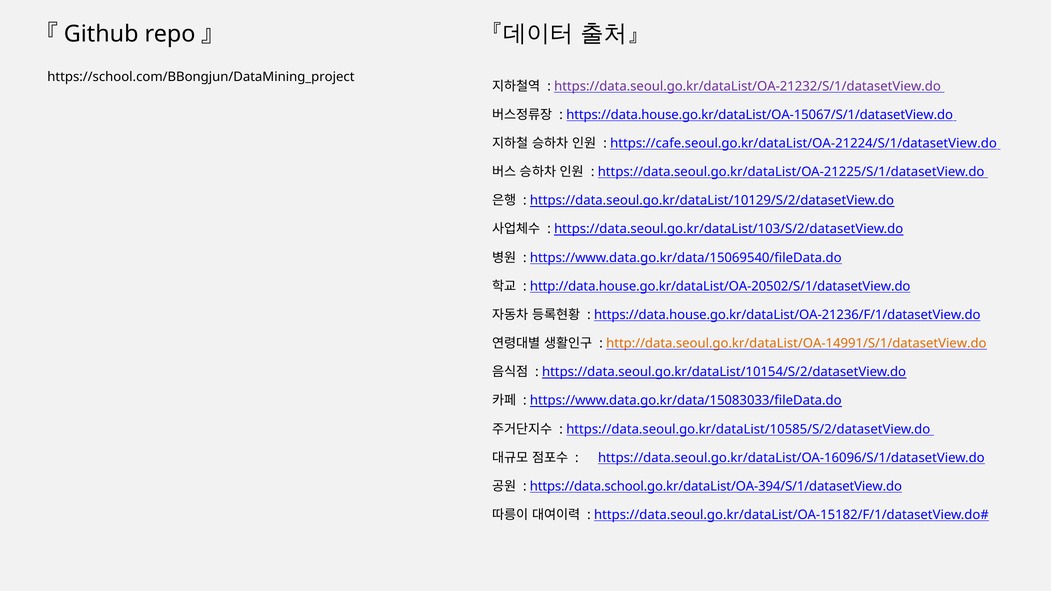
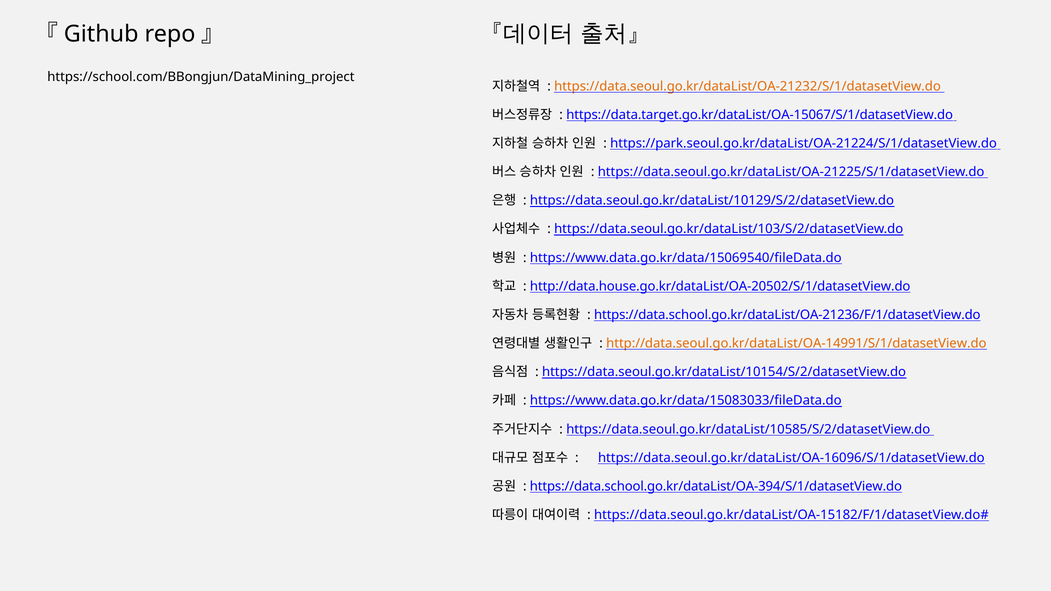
https://data.seoul.go.kr/dataList/OA-21232/S/1/datasetView.do colour: purple -> orange (748, 86)
https://data.house.go.kr/dataList/OA-15067/S/1/datasetView.do: https://data.house.go.kr/dataList/OA-15067/S/1/datasetView.do -> https://data.target.go.kr/dataList/OA-15067/S/1/datasetView.do (760, 115)
https://cafe.seoul.go.kr/dataList/OA-21224/S/1/datasetView.do: https://cafe.seoul.go.kr/dataList/OA-21224/S/1/datasetView.do -> https://park.seoul.go.kr/dataList/OA-21224/S/1/datasetView.do (804, 143)
https://data.house.go.kr/dataList/OA-21236/F/1/datasetView.do: https://data.house.go.kr/dataList/OA-21236/F/1/datasetView.do -> https://data.school.go.kr/dataList/OA-21236/F/1/datasetView.do (787, 315)
